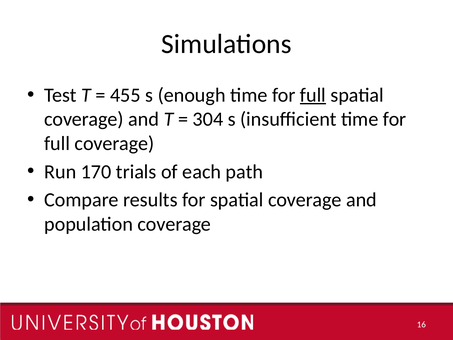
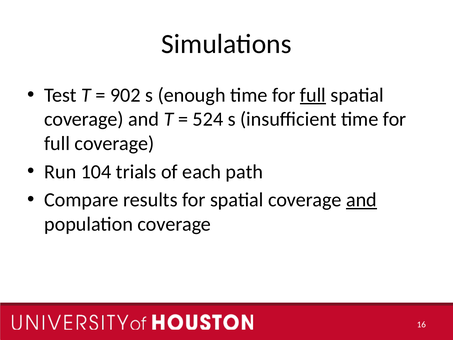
455: 455 -> 902 (125, 95)
304: 304 -> 524 (208, 119)
170: 170 -> 104 (96, 172)
and underline: none -> present (361, 200)
